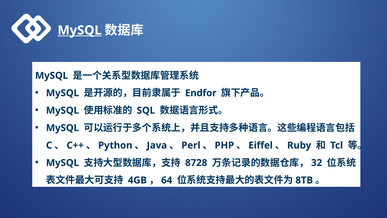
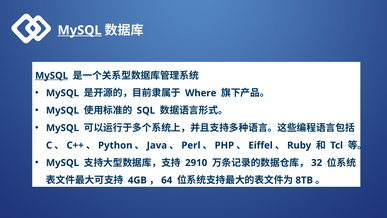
MySQL underline: none -> present (52, 75)
Endfor: Endfor -> Where (201, 93)
8728: 8728 -> 2910 (196, 163)
